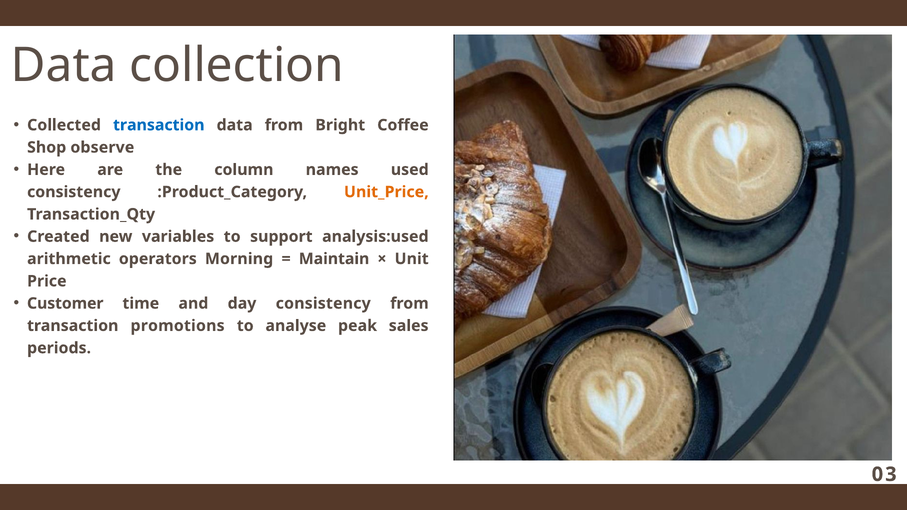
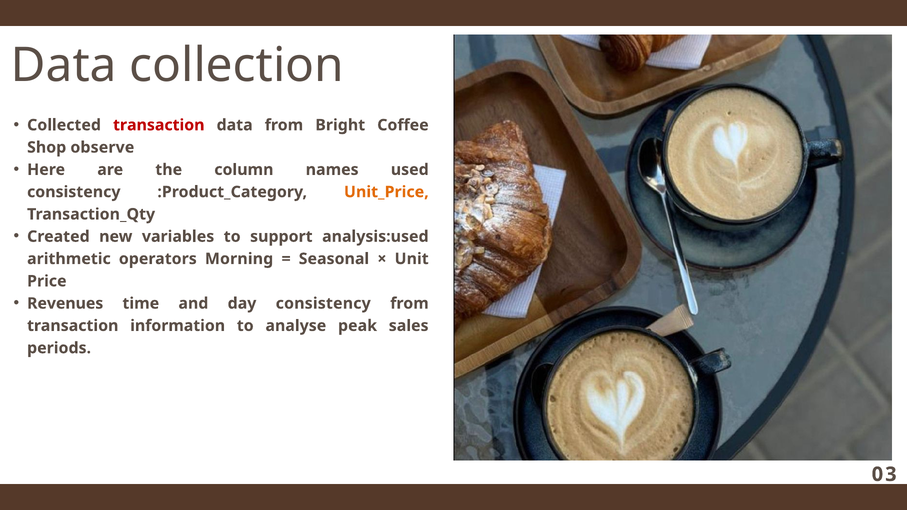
transaction colour: blue -> red (159, 125)
Maintain: Maintain -> Seasonal (334, 259)
Customer: Customer -> Revenues (65, 304)
promotions: promotions -> information (178, 326)
